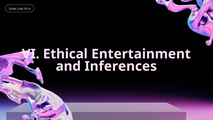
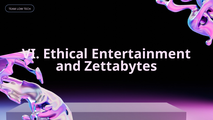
Inferences: Inferences -> Zettabytes (121, 66)
